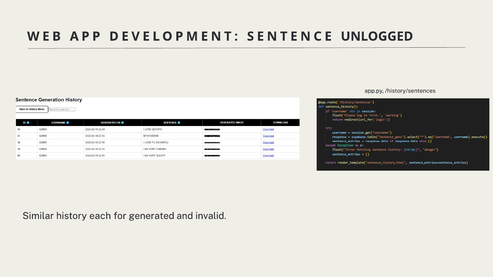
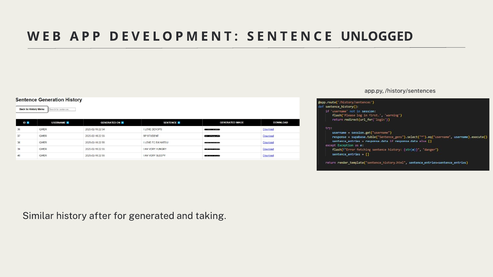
each: each -> after (100, 216)
invalid: invalid -> taking (211, 216)
